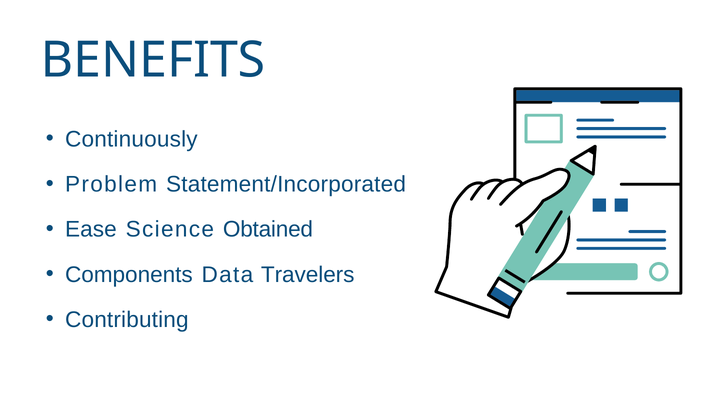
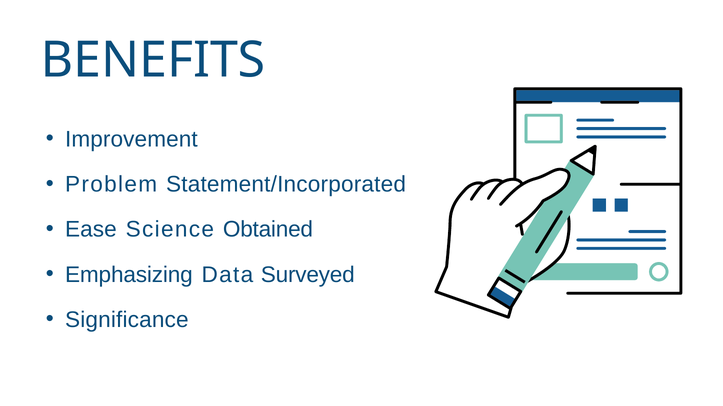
Continuously: Continuously -> Improvement (131, 139)
Components: Components -> Emphasizing (129, 275)
Travelers: Travelers -> Surveyed (308, 275)
Contributing: Contributing -> Significance (127, 320)
